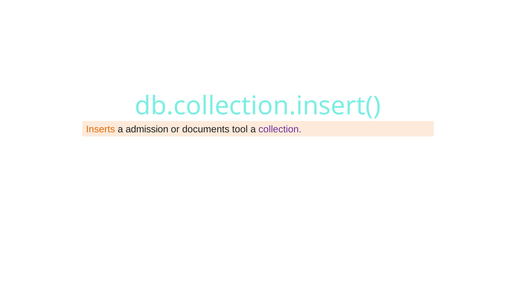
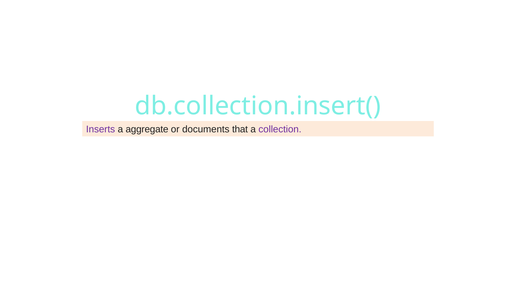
Inserts colour: orange -> purple (101, 130)
admission: admission -> aggregate (147, 130)
tool: tool -> that (240, 130)
